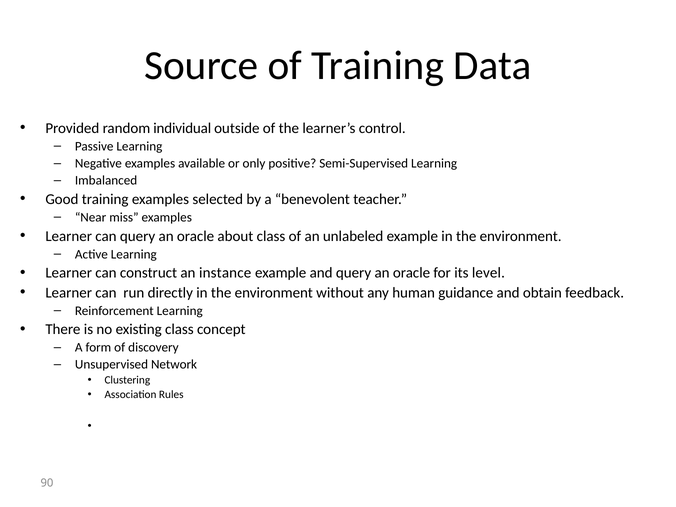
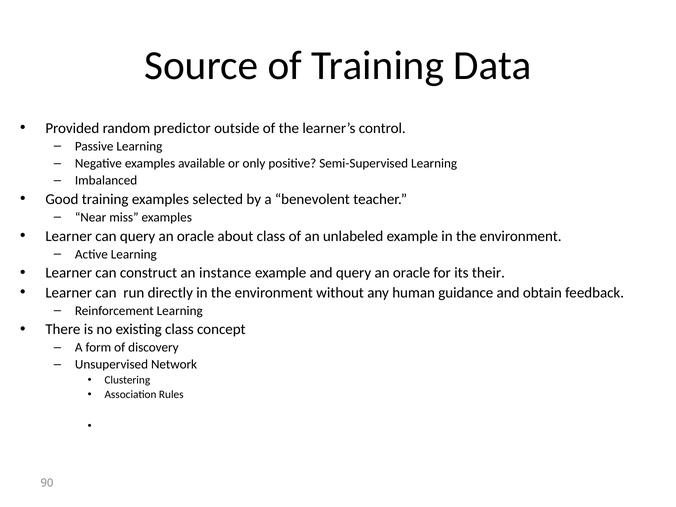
individual: individual -> predictor (182, 128)
level: level -> their (488, 273)
